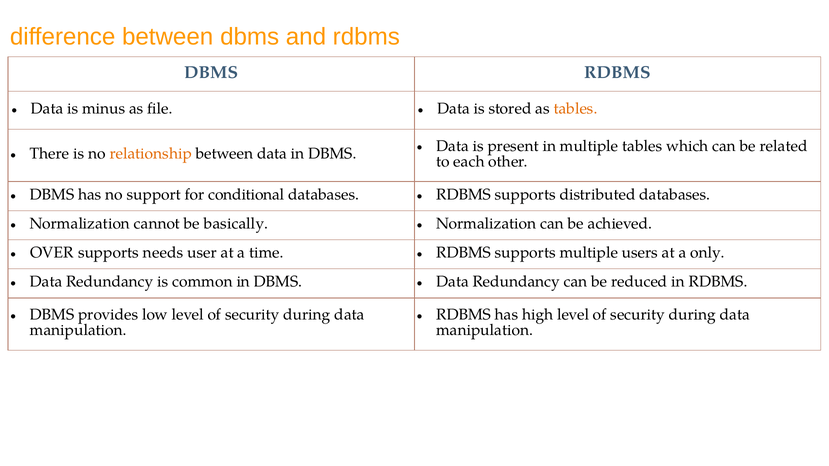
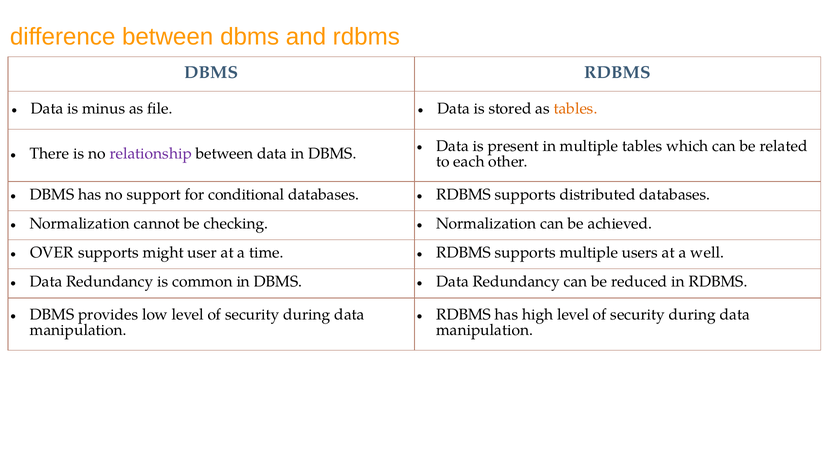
relationship colour: orange -> purple (151, 154)
basically: basically -> checking (236, 224)
needs: needs -> might (163, 253)
only: only -> well (707, 253)
